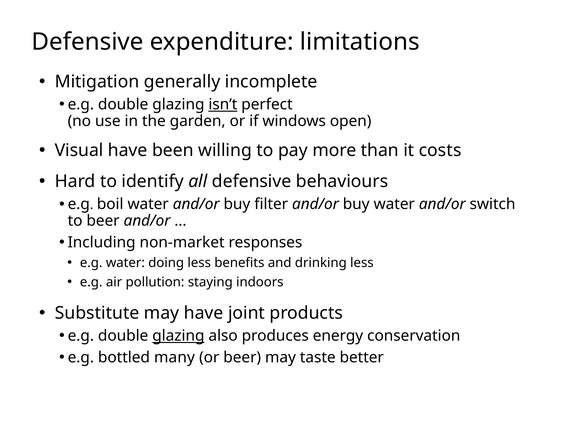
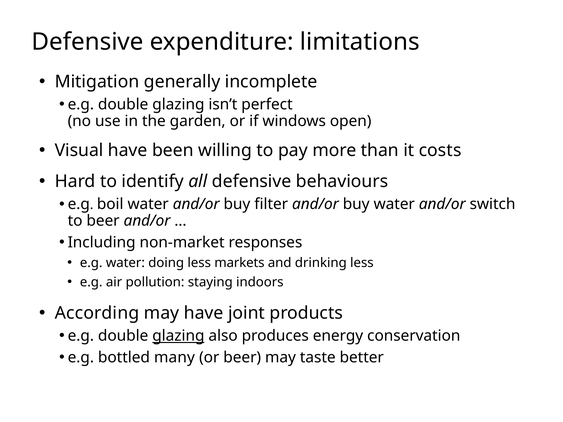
isn’t underline: present -> none (223, 105)
benefits: benefits -> markets (239, 263)
Substitute: Substitute -> According (97, 313)
